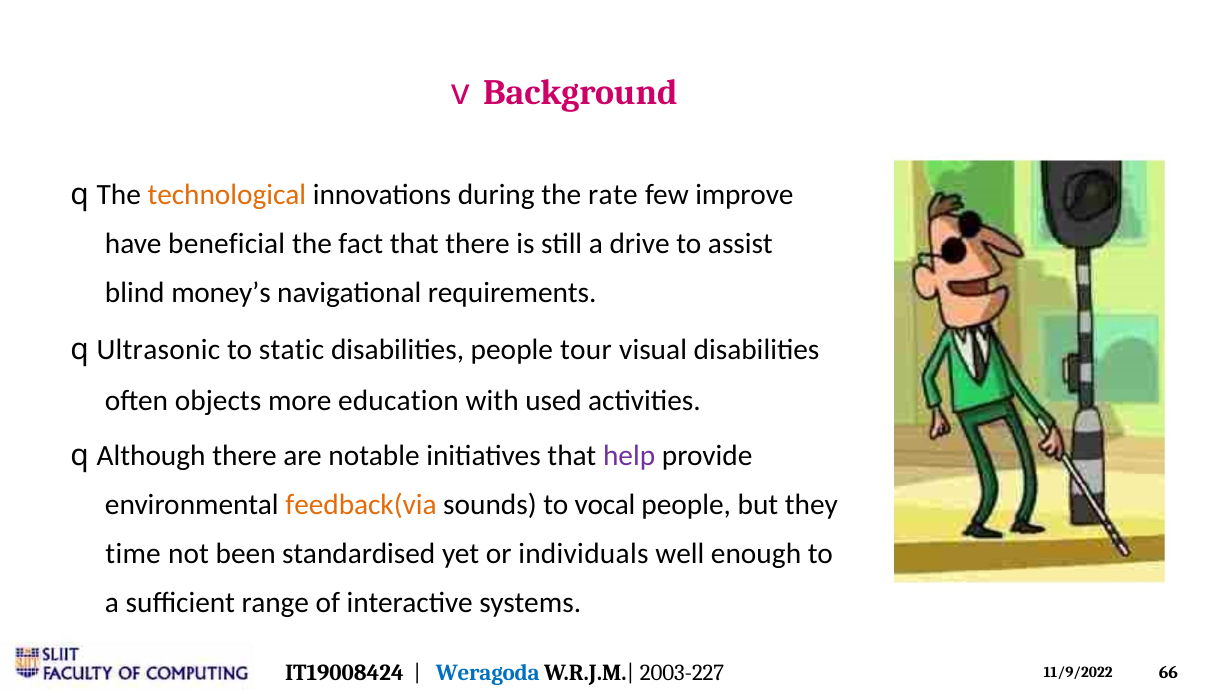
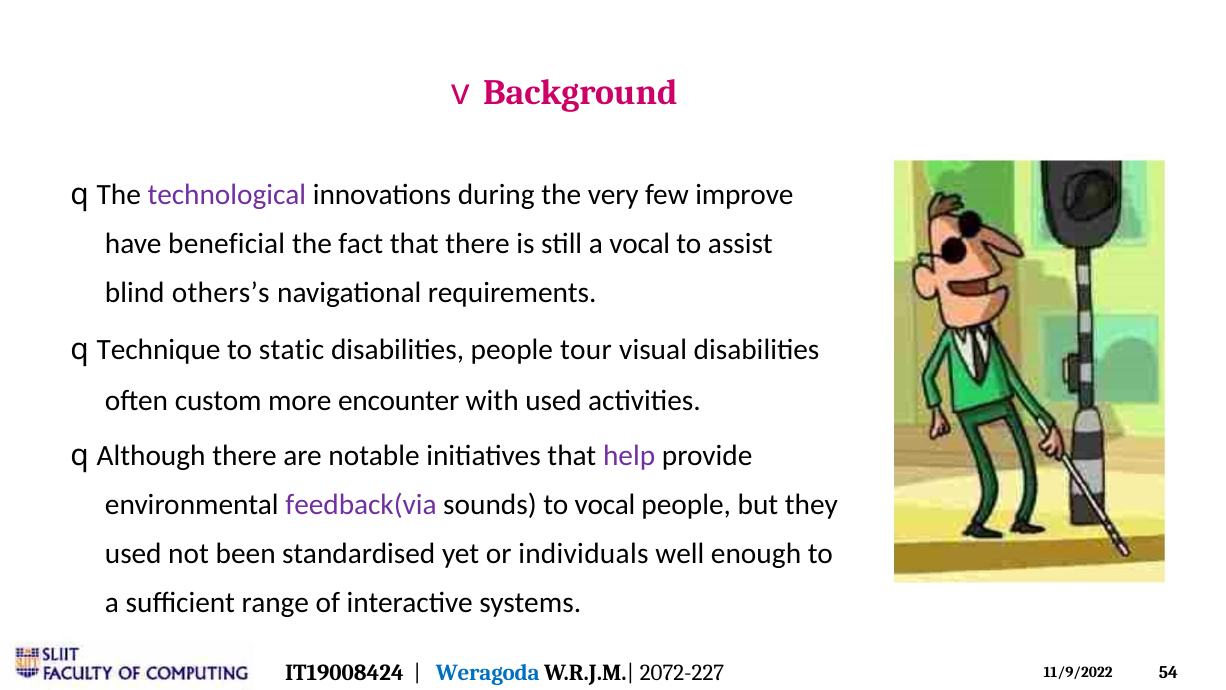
technological colour: orange -> purple (227, 195)
rate: rate -> very (613, 195)
a drive: drive -> vocal (640, 244)
money’s: money’s -> others’s (221, 293)
Ultrasonic: Ultrasonic -> Technique (159, 350)
objects: objects -> custom (218, 400)
education: education -> encounter (399, 400)
feedback(via colour: orange -> purple (361, 505)
time: time -> used (133, 554)
2003-227: 2003-227 -> 2072-227 (682, 672)
66: 66 -> 54 (1168, 672)
